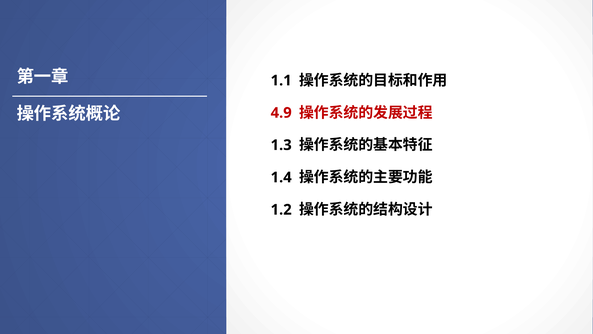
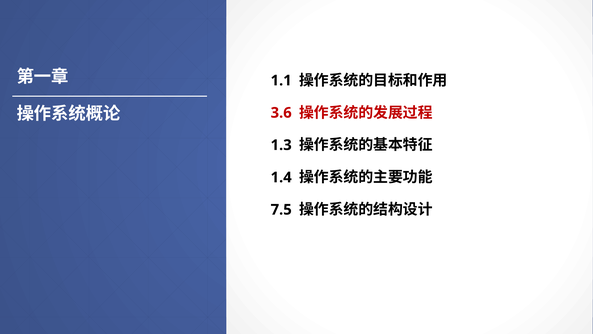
4.9: 4.9 -> 3.6 (281, 113)
1.2: 1.2 -> 7.5 (281, 209)
